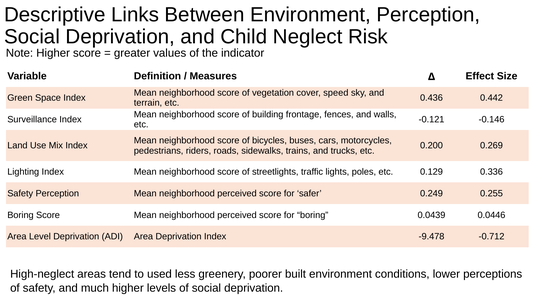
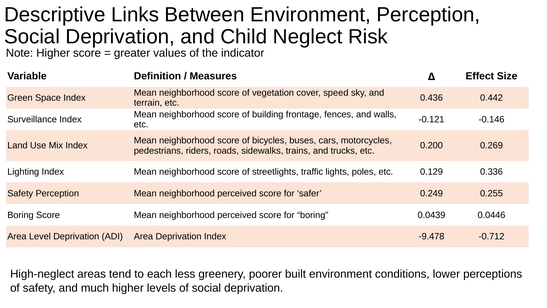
used: used -> each (159, 274)
